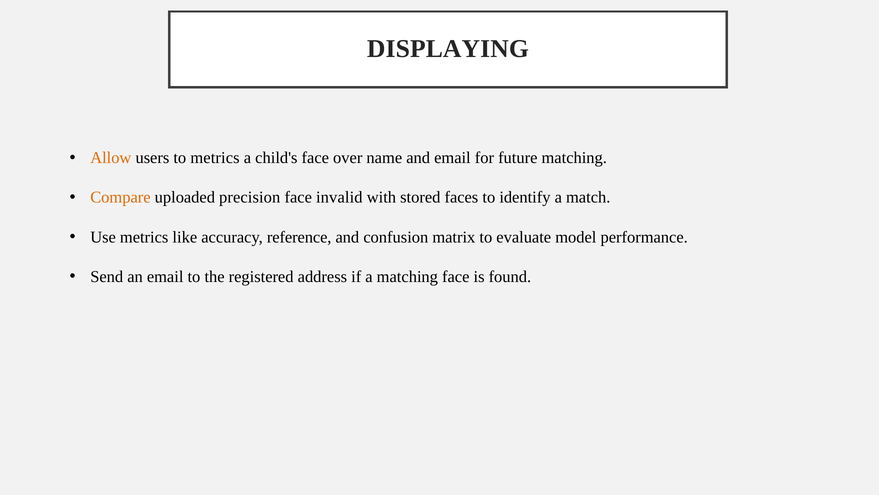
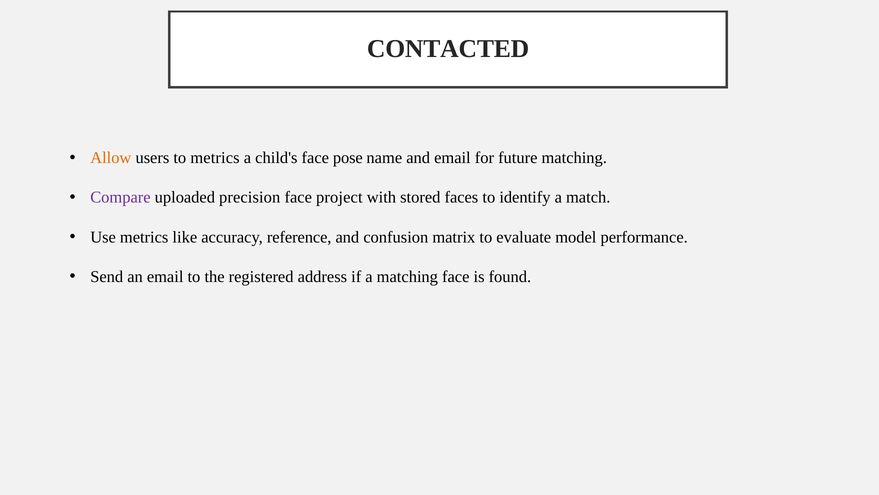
DISPLAYING: DISPLAYING -> CONTACTED (448, 48)
over: over -> pose (348, 158)
Compare colour: orange -> purple (120, 197)
invalid: invalid -> project (339, 197)
